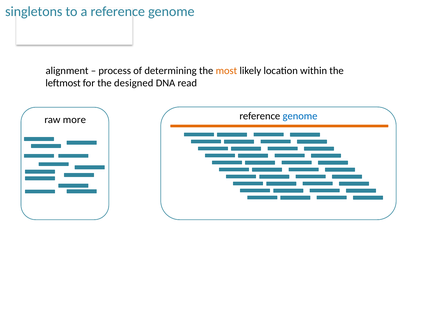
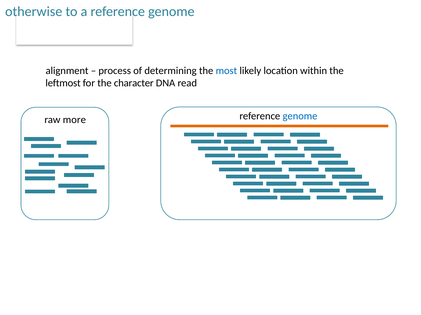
singletons: singletons -> otherwise (34, 11)
most colour: orange -> blue (226, 71)
designed: designed -> character (134, 83)
